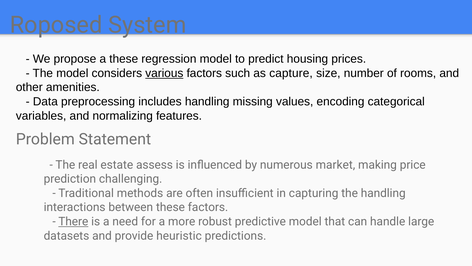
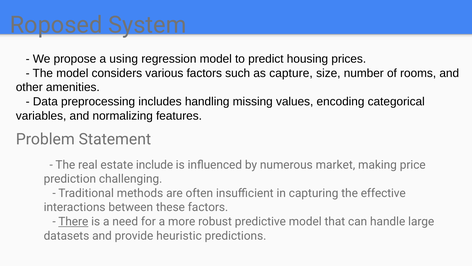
a these: these -> using (124, 59)
various underline: present -> none (164, 73)
assess: assess -> include (155, 165)
the handling: handling -> effective (383, 193)
